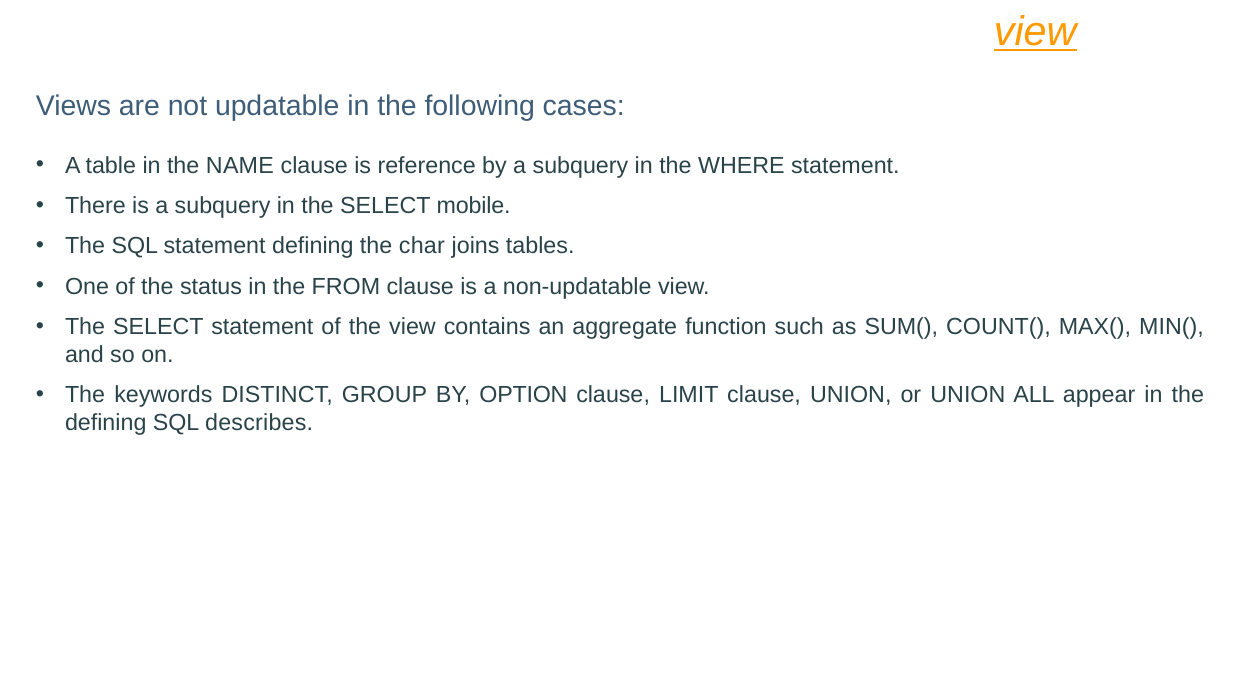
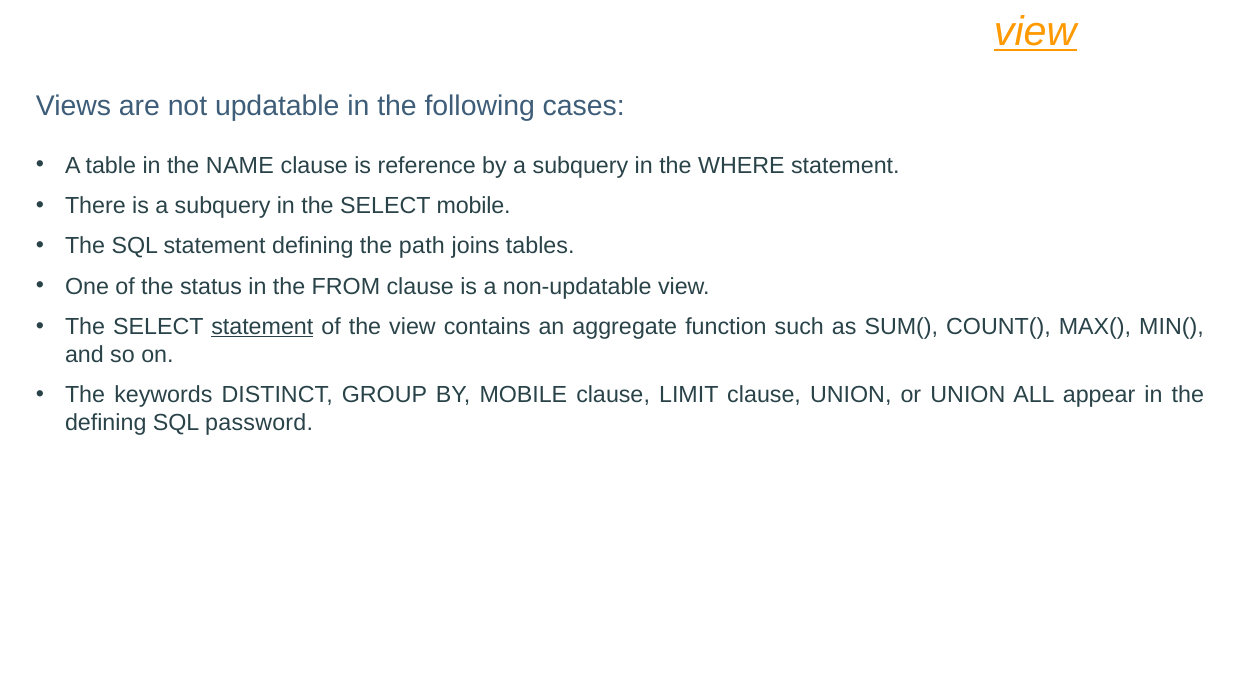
char: char -> path (422, 246)
statement underline: none -> present (262, 327)
BY OPTION: OPTION -> MOBILE (523, 395)
describes: describes -> password (259, 423)
